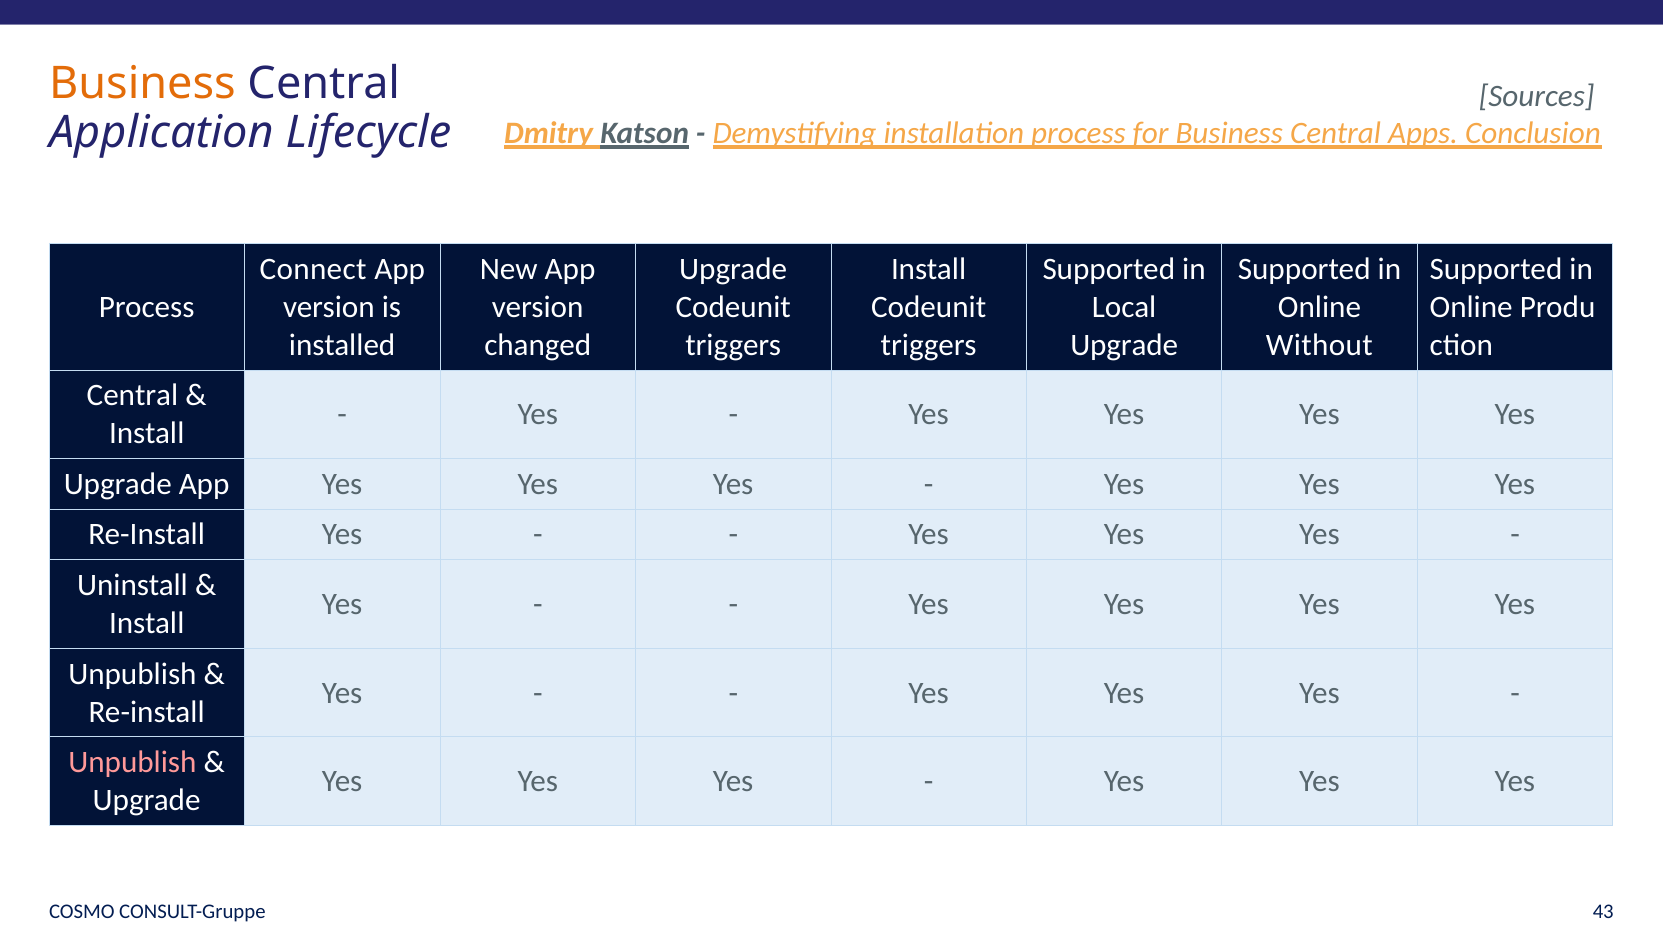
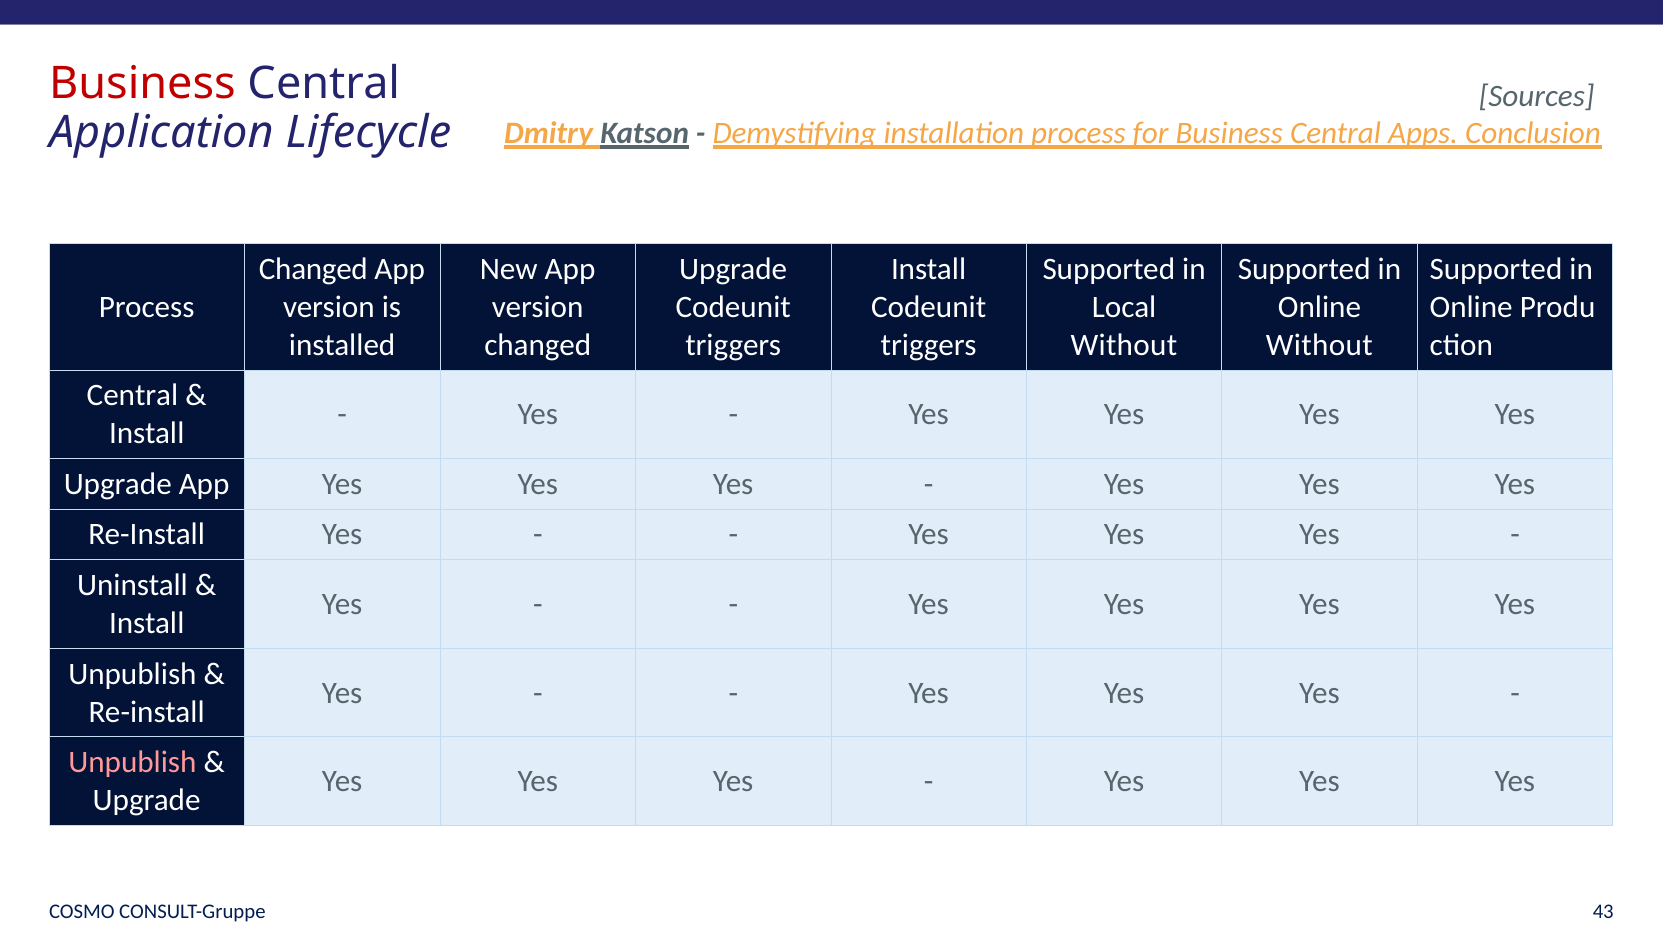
Business colour: orange -> red (142, 84)
Connect: Connect -> Changed (313, 269)
Upgrade: Upgrade -> Without (1124, 345)
